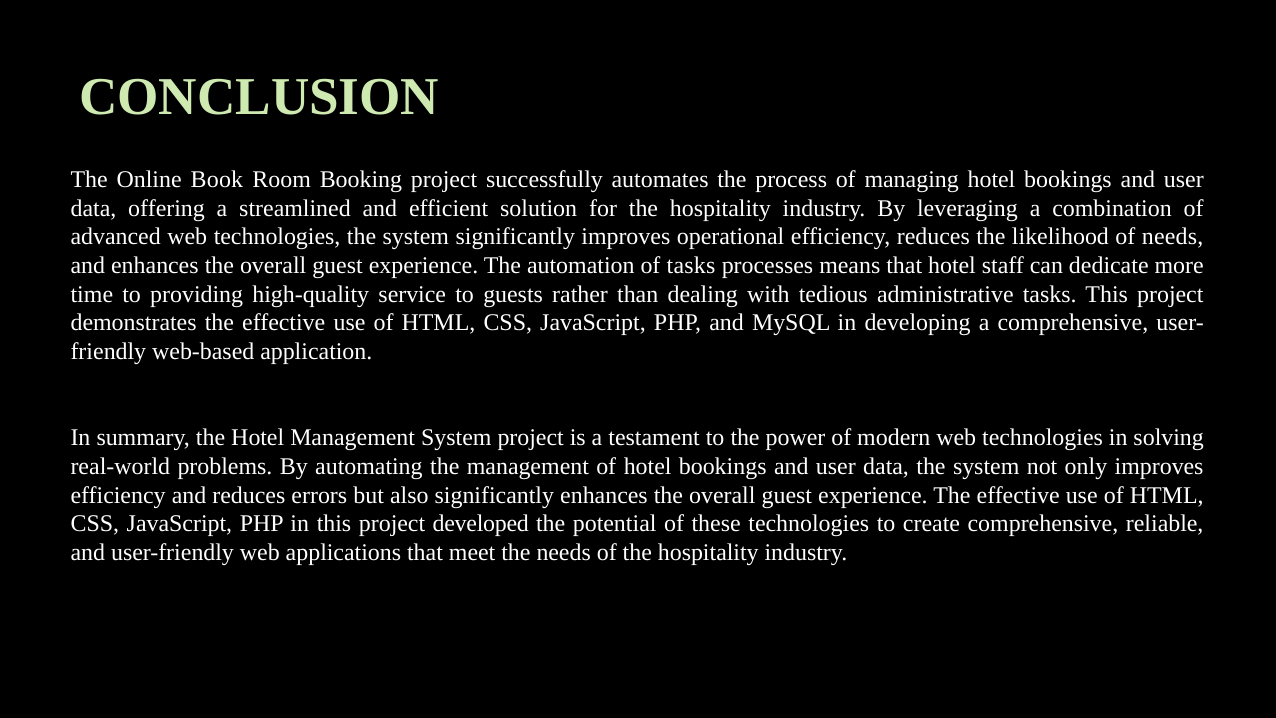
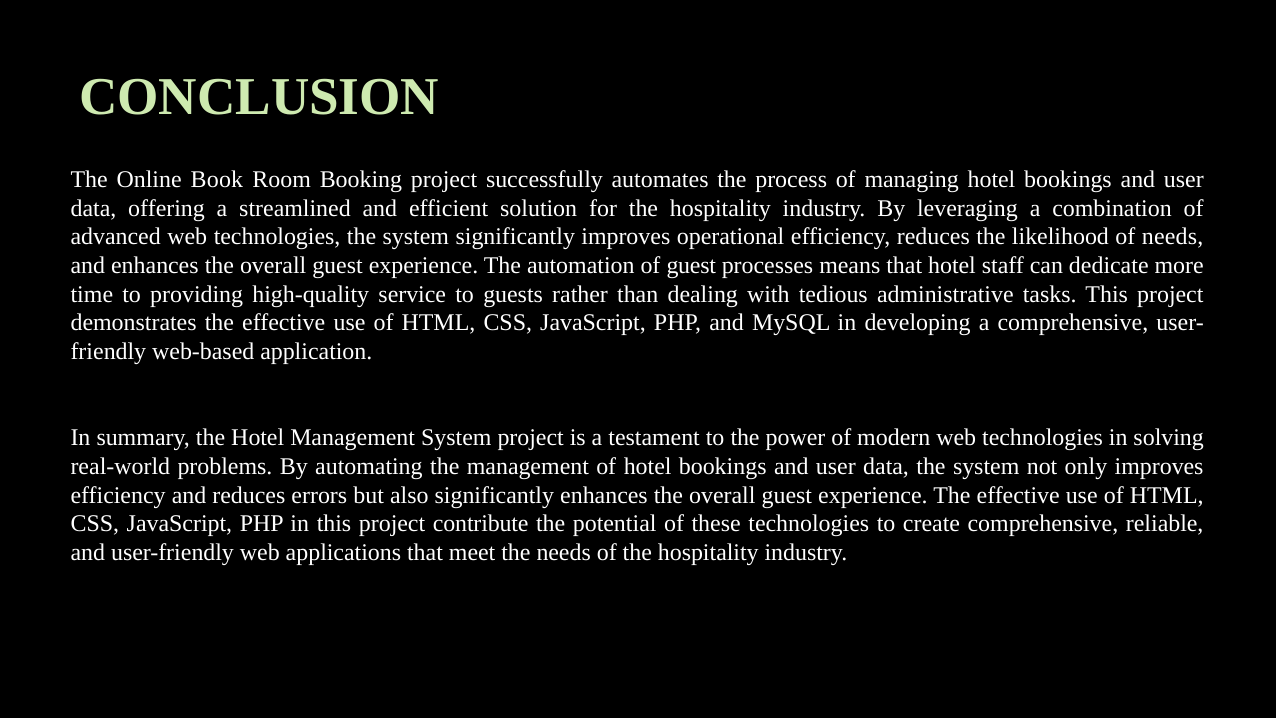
of tasks: tasks -> guest (691, 266)
developed: developed -> contribute (481, 524)
